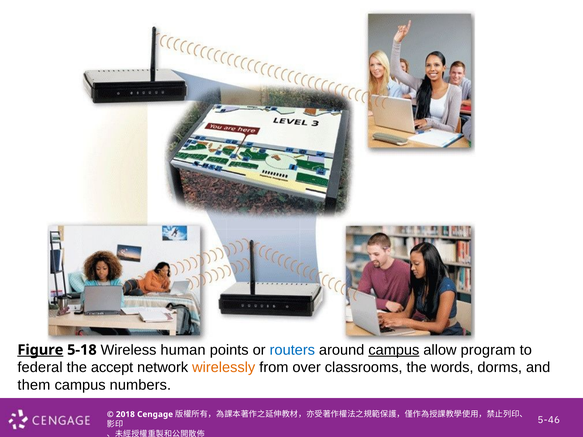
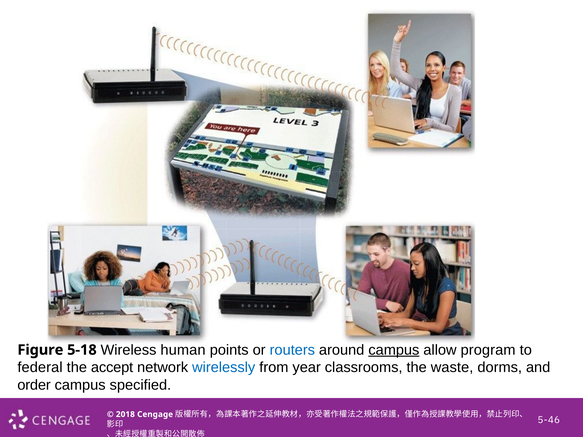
Figure underline: present -> none (40, 350)
wirelessly colour: orange -> blue (224, 368)
over: over -> year (307, 368)
words: words -> waste (452, 368)
them: them -> order (34, 385)
numbers: numbers -> specified (140, 385)
